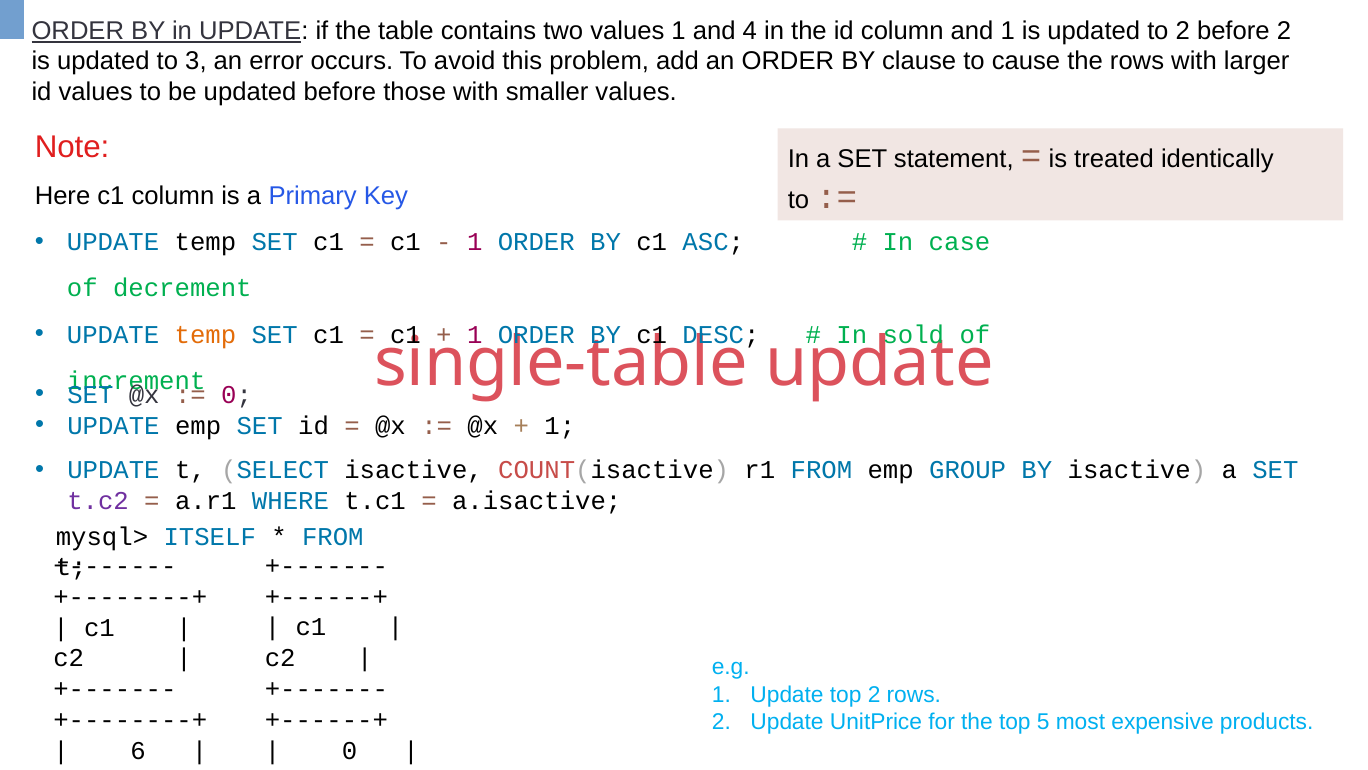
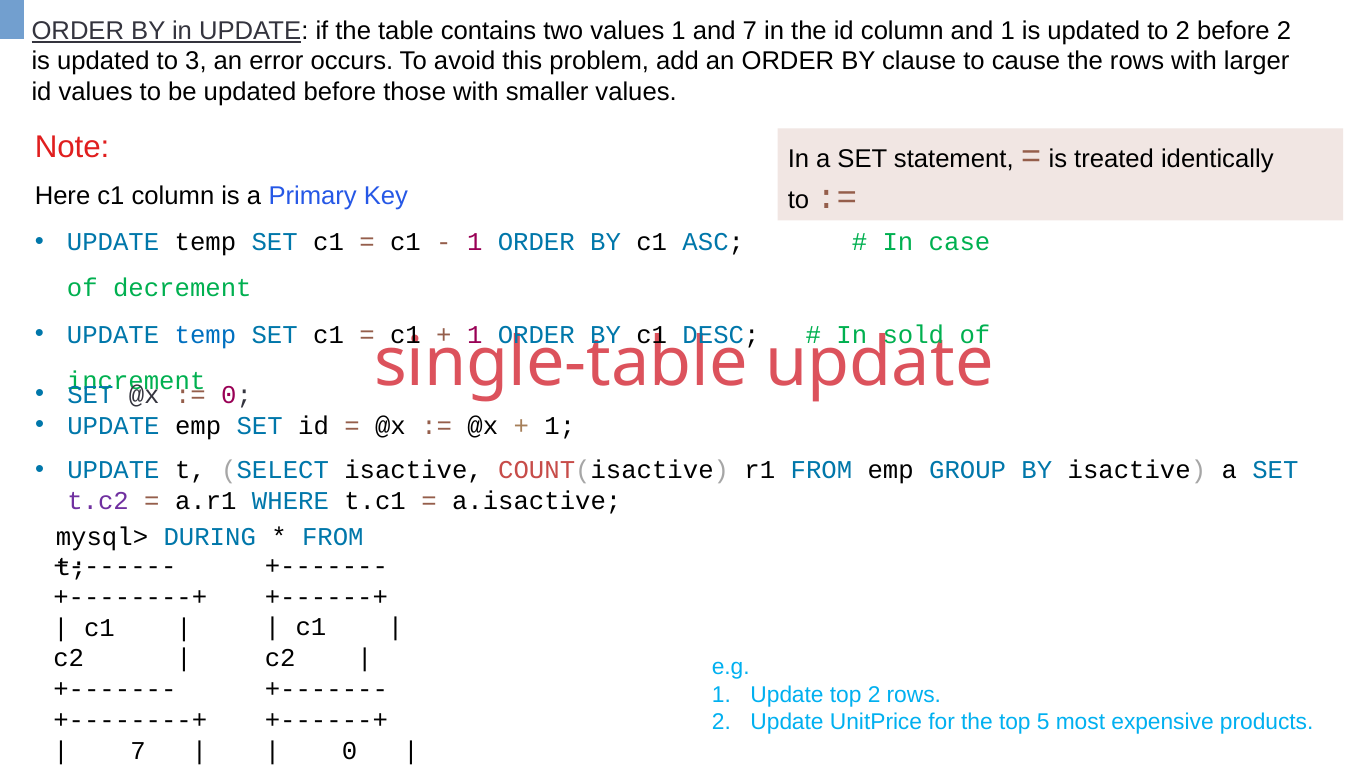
and 4: 4 -> 7 (750, 31)
temp colour: orange -> blue (205, 334)
ITSELF: ITSELF -> DURING (210, 536)
6: 6 -> 7 (138, 750)
